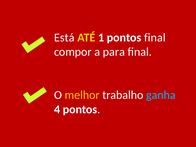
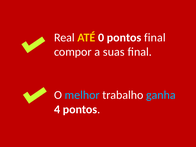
Está: Está -> Real (64, 38)
1: 1 -> 0 (101, 38)
para: para -> suas (114, 52)
melhor colour: yellow -> light blue (82, 95)
